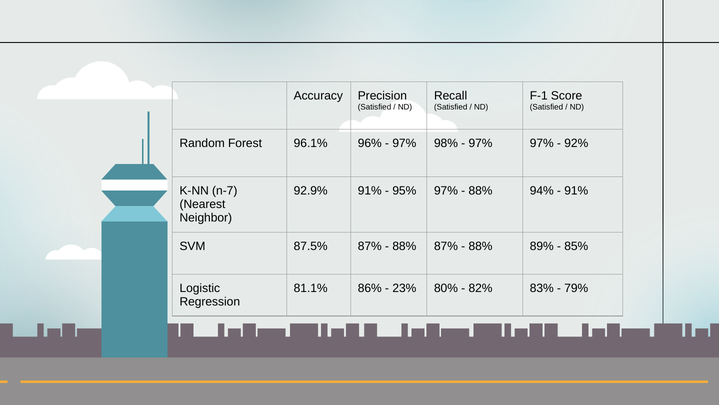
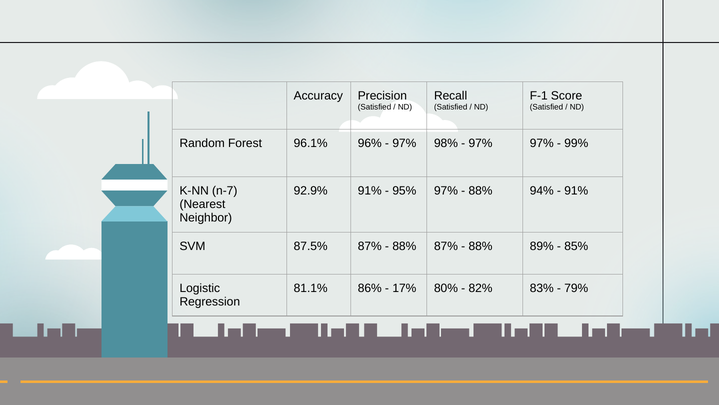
92%: 92% -> 99% (576, 143)
23%: 23% -> 17% (404, 288)
